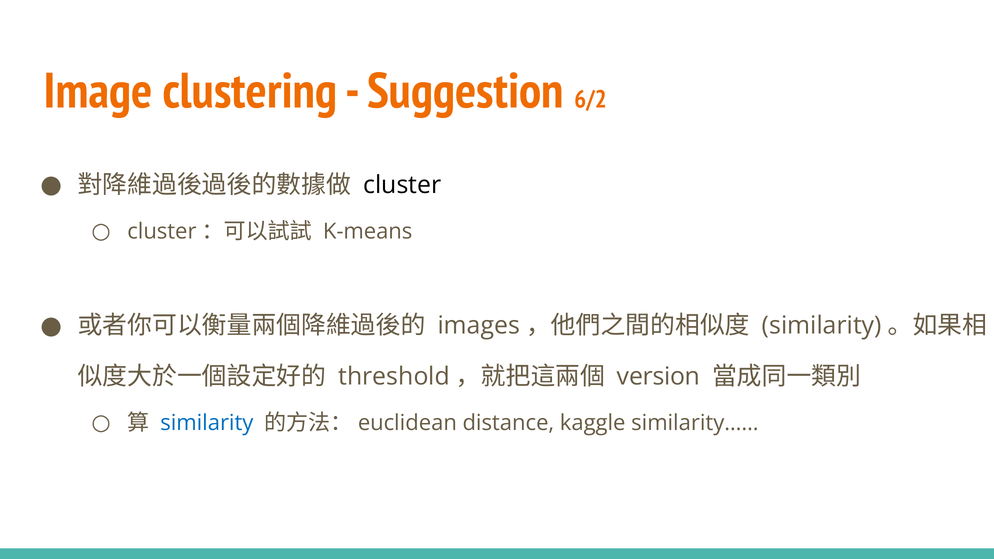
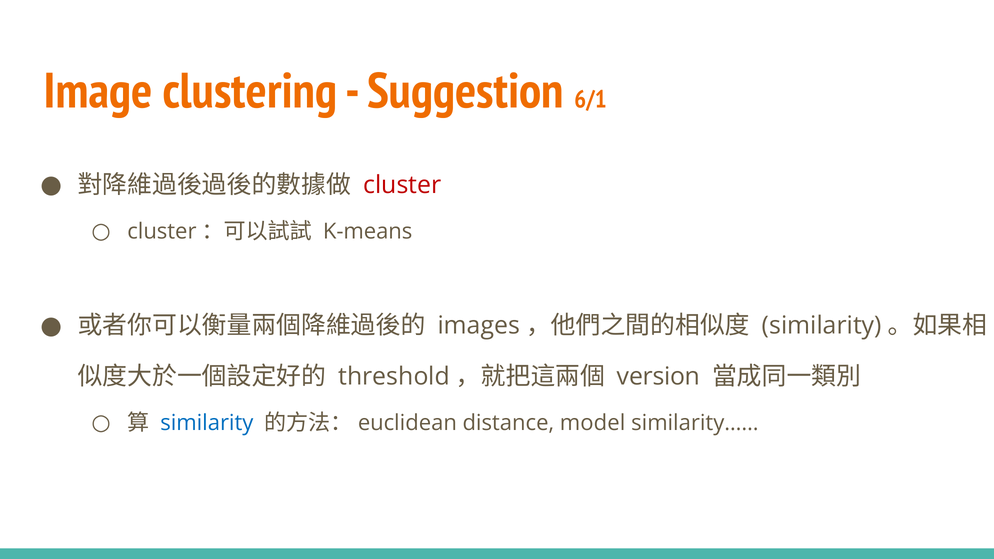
6/2: 6/2 -> 6/1 (590, 100)
cluster colour: black -> red (402, 185)
kaggle: kaggle -> model (593, 423)
